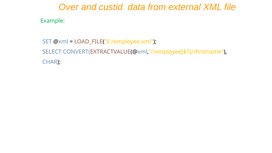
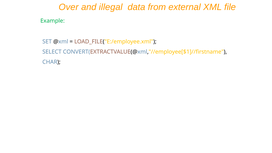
custid: custid -> illegal (111, 7)
